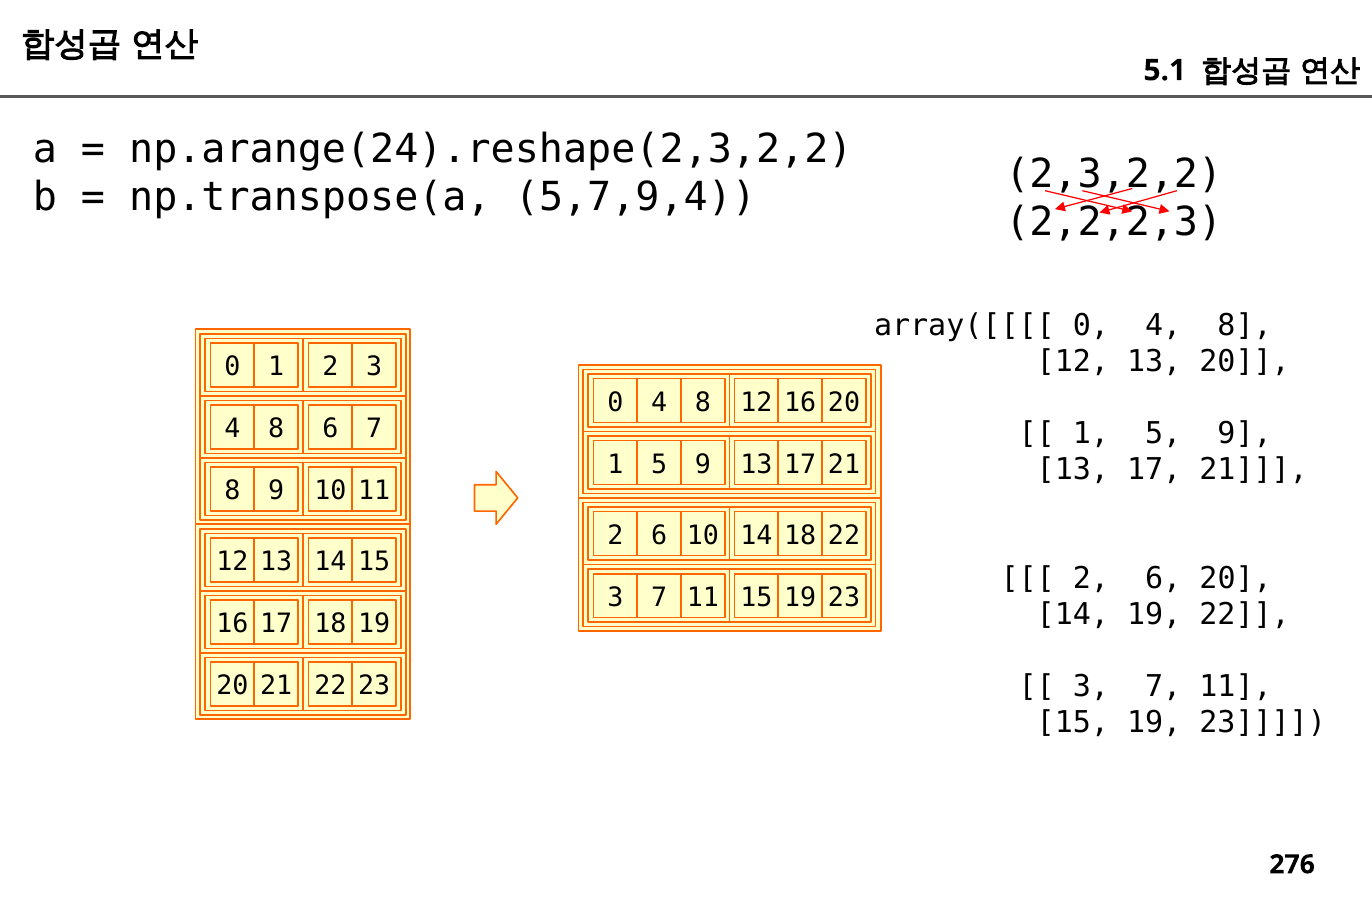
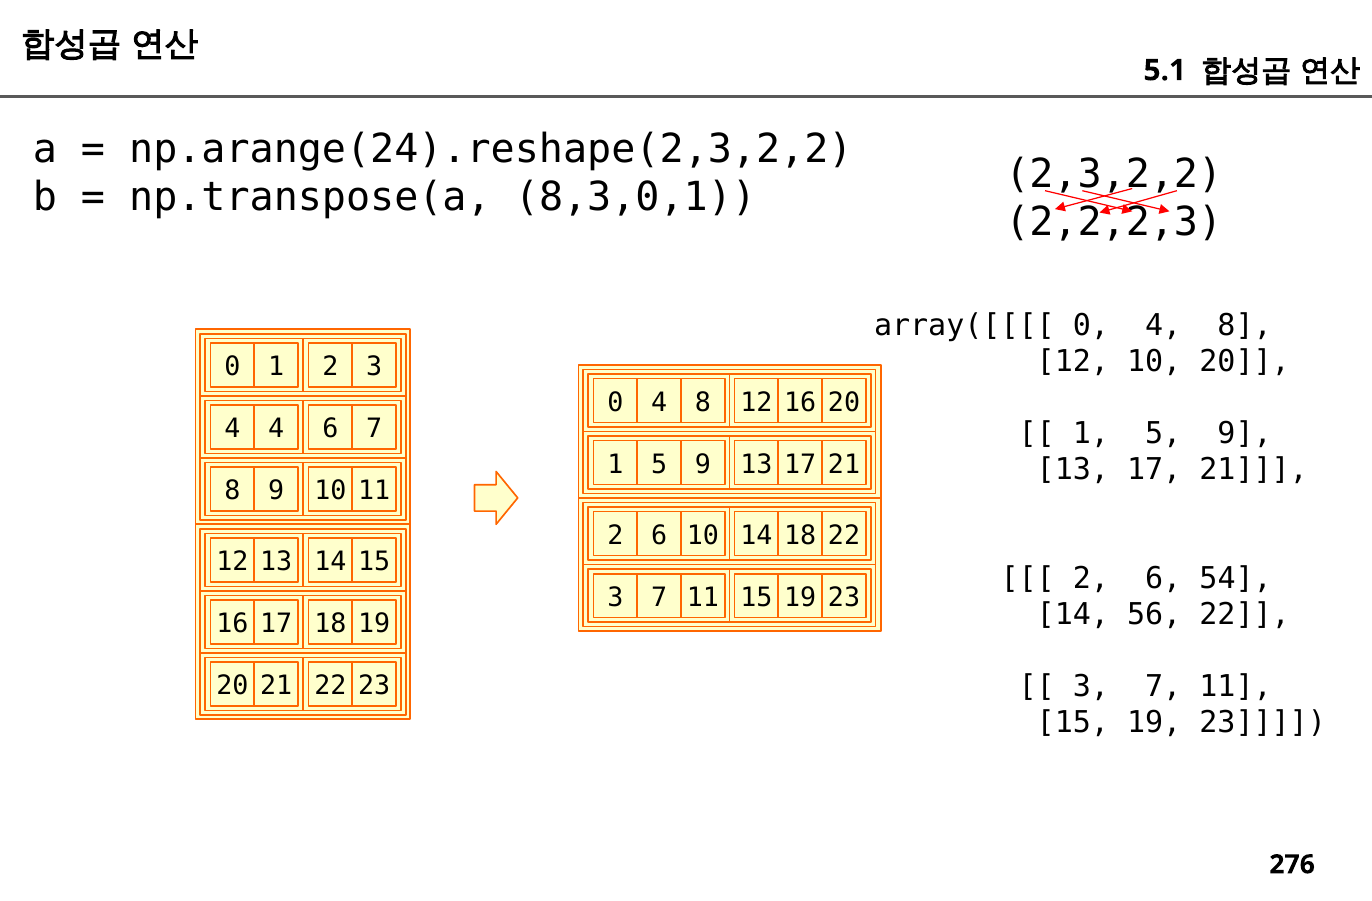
5,7,9,4: 5,7,9,4 -> 8,3,0,1 (635, 198)
13: 13 -> 10 (1154, 362)
8: 8 -> 4 (276, 429)
6 20: 20 -> 54 (1236, 578)
14 19: 19 -> 56 (1154, 614)
